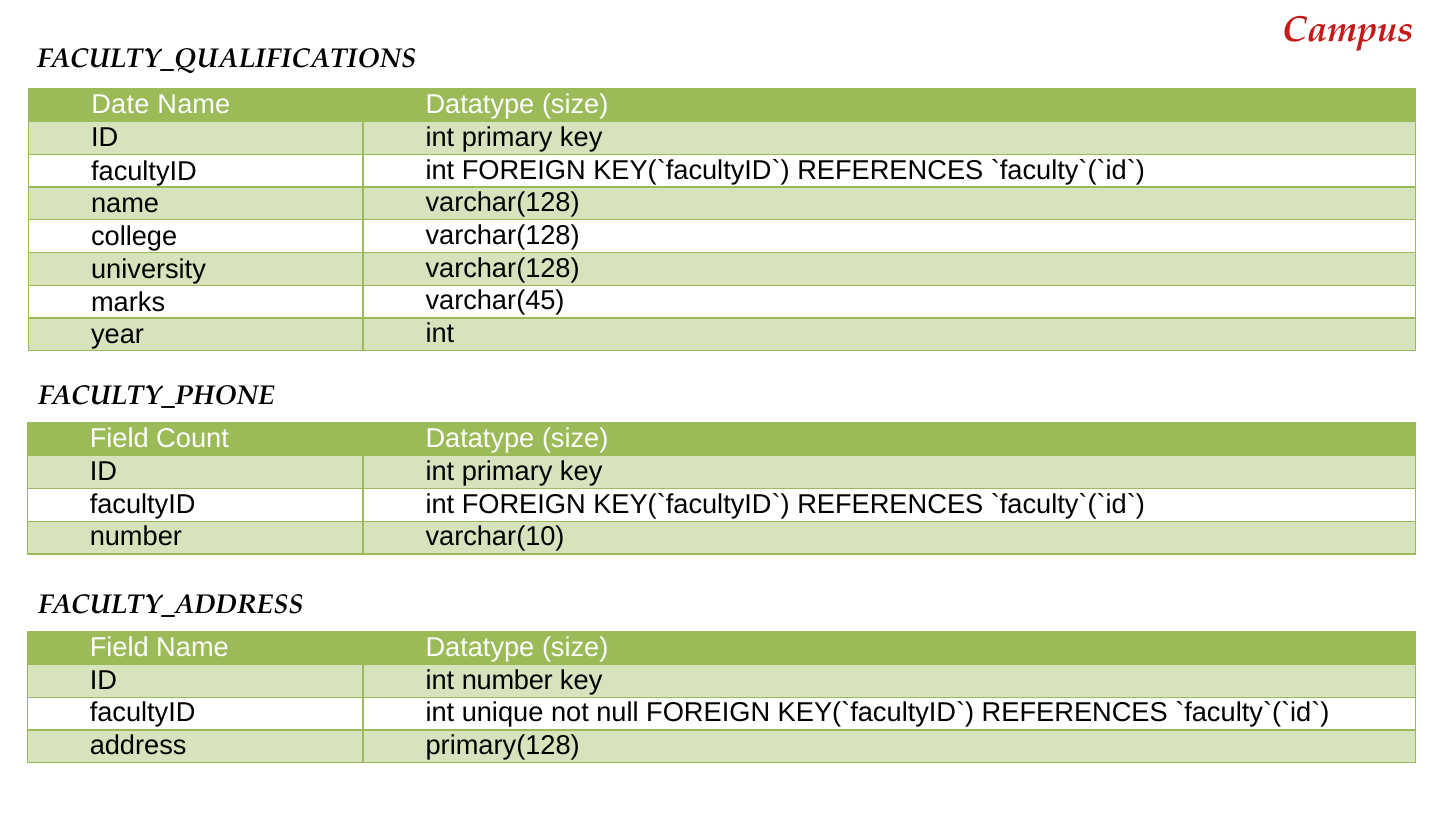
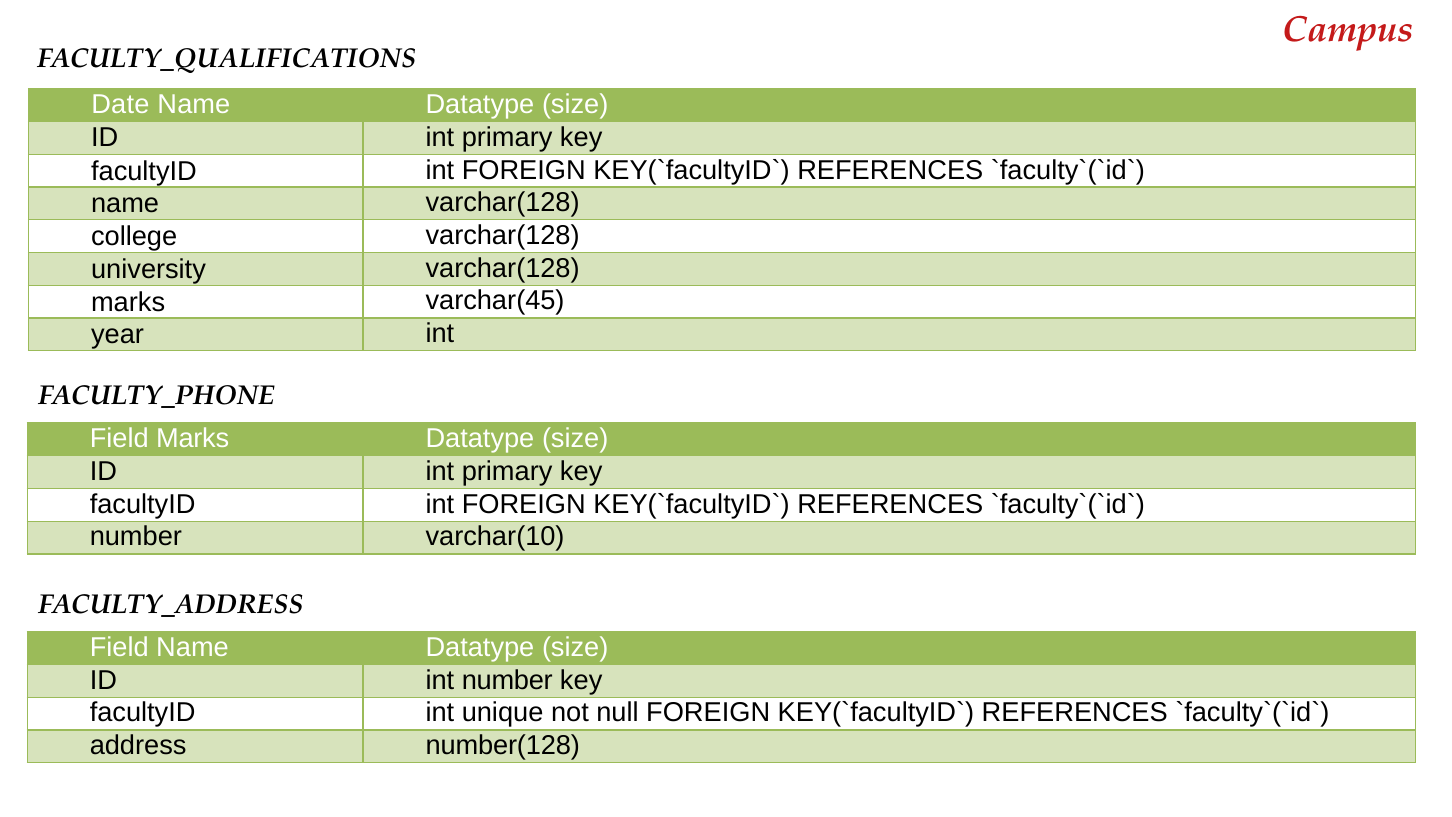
Field Count: Count -> Marks (193, 439)
primary(128: primary(128 -> number(128 (503, 746)
